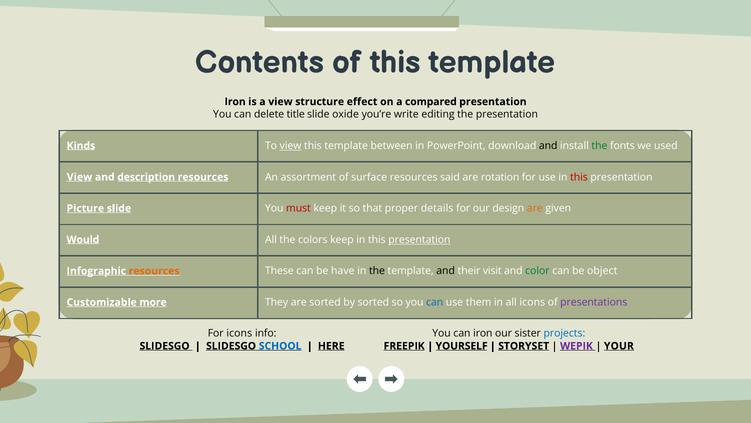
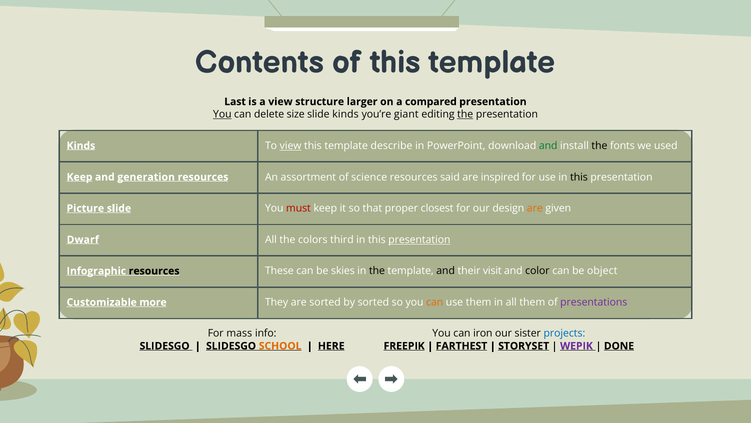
Iron: Iron -> Last (235, 102)
effect: effect -> larger (362, 102)
You underline: none -> present (222, 114)
title: title -> size (296, 114)
slide oxide: oxide -> kinds (345, 114)
write: write -> giant (406, 114)
the underline: none -> present (465, 114)
between: between -> describe (392, 146)
and colour: black -> green (548, 146)
the colour: green -> black (599, 146)
View: View -> Keep (80, 177)
description: description -> generation (146, 177)
surface: surface -> science (369, 177)
rotation: rotation -> inspired (500, 177)
this colour: red -> black (579, 177)
details: details -> closest (437, 208)
Would: Would -> Dwarf (83, 239)
colors keep: keep -> third (342, 239)
resources colour: orange -> black (154, 271)
have: have -> skies (343, 271)
color colour: green -> black (537, 271)
can colour: blue -> orange (435, 302)
all icons: icons -> them (532, 302)
For icons: icons -> mass (239, 333)
SCHOOL colour: blue -> orange (280, 346)
YOURSELF: YOURSELF -> FARTHEST (462, 346)
YOUR: YOUR -> DONE (619, 346)
